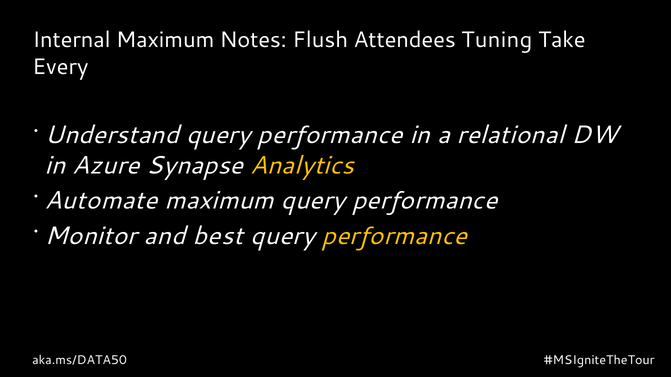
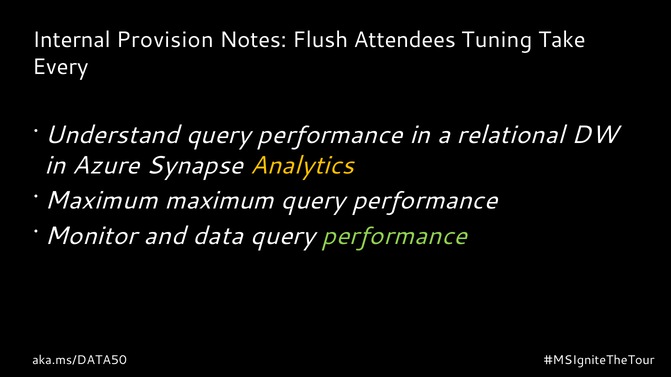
Internal Maximum: Maximum -> Provision (165, 40)
Automate: Automate -> Maximum (101, 201)
best: best -> data (218, 236)
performance colour: yellow -> light green (394, 236)
